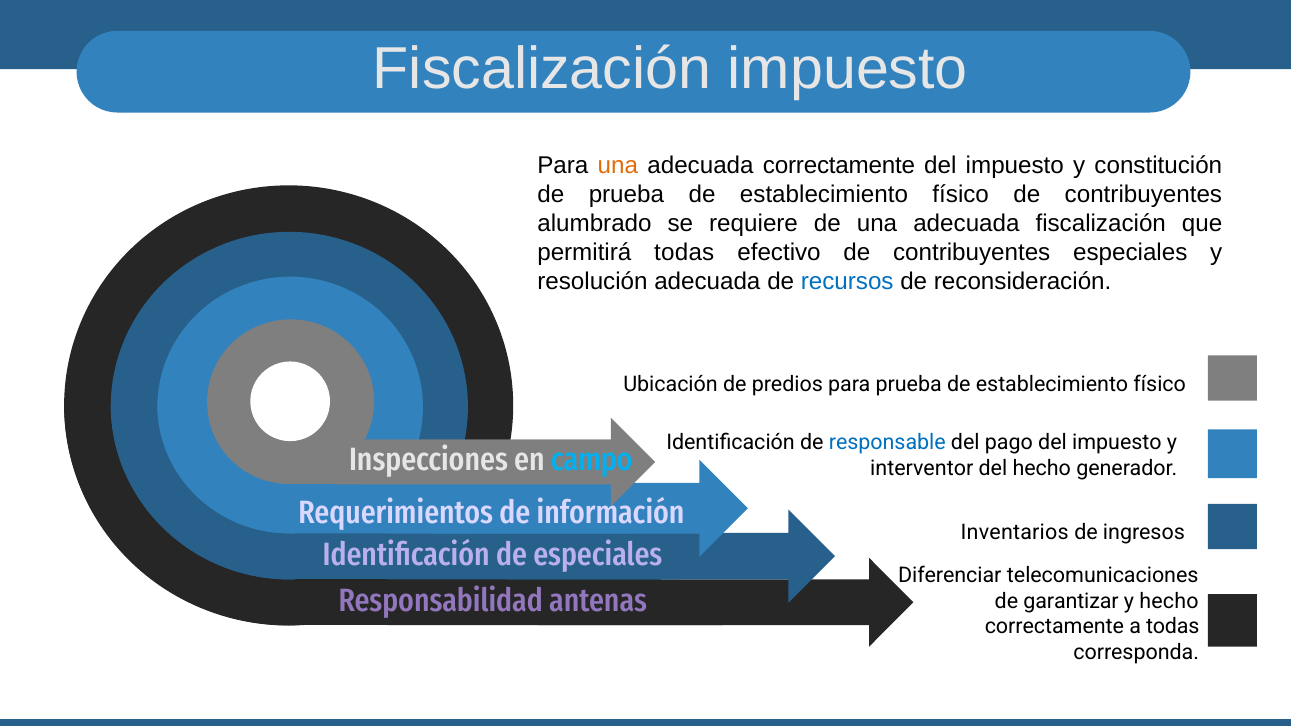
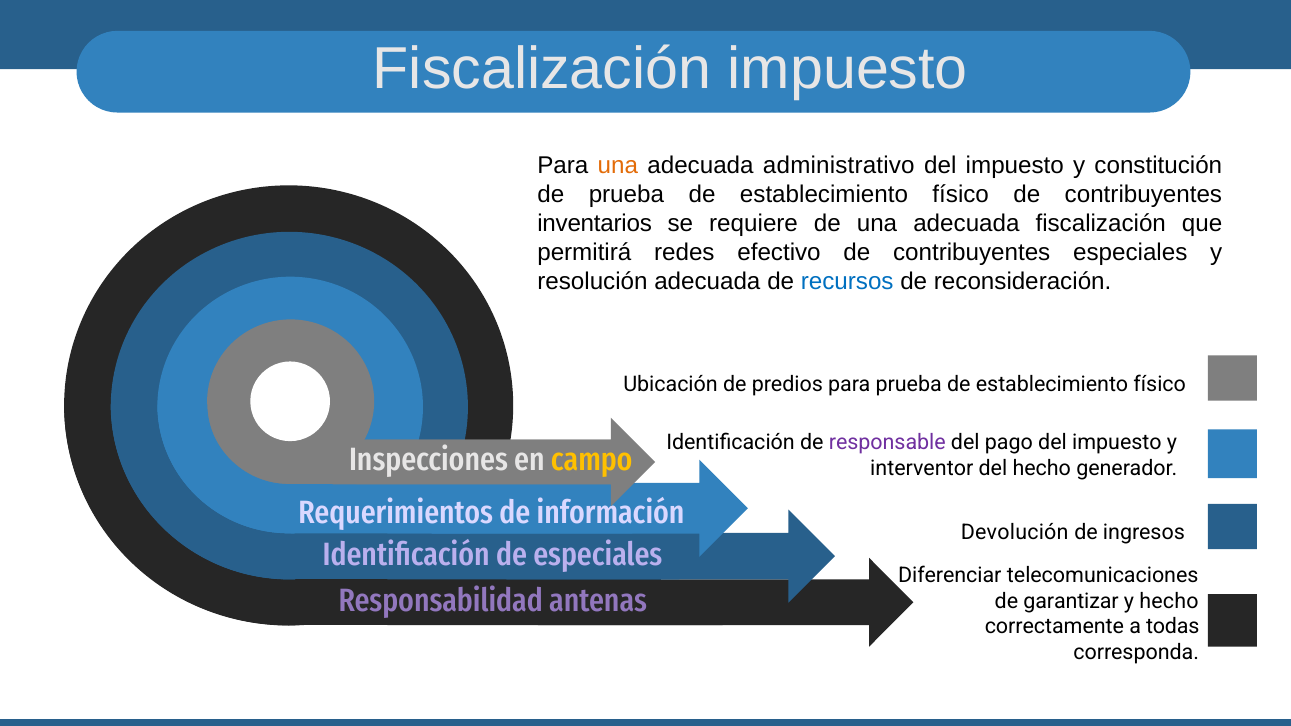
adecuada correctamente: correctamente -> administrativo (839, 166)
alumbrado: alumbrado -> inventarios (595, 224)
permitirá todas: todas -> redes (684, 253)
responsable colour: blue -> purple (887, 442)
campo colour: light blue -> yellow (592, 460)
Inventarios: Inventarios -> Devolución (1015, 533)
